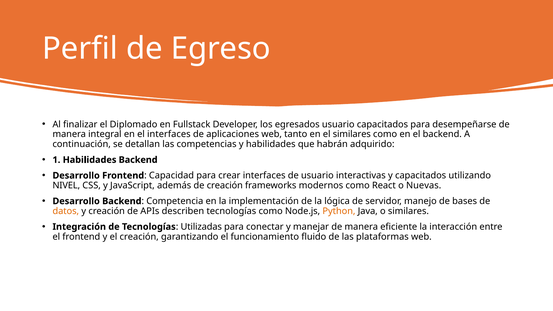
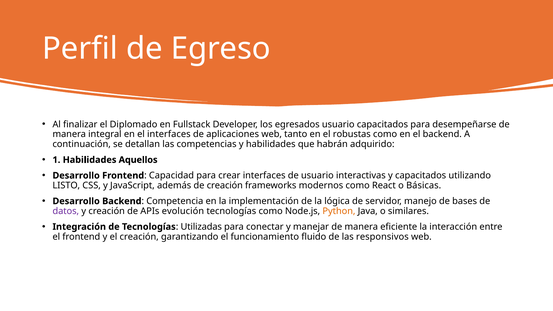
el similares: similares -> robustas (352, 134)
Habilidades Backend: Backend -> Aquellos (138, 160)
NIVEL: NIVEL -> LISTO (66, 185)
Nuevas: Nuevas -> Básicas (424, 185)
datos colour: orange -> purple (66, 211)
describen: describen -> evolución (183, 211)
plataformas: plataformas -> responsivos (382, 237)
